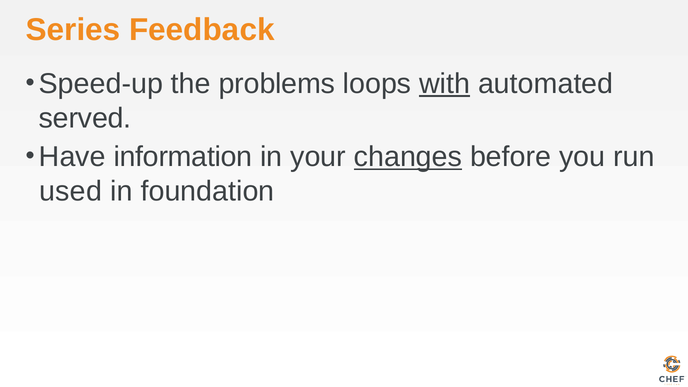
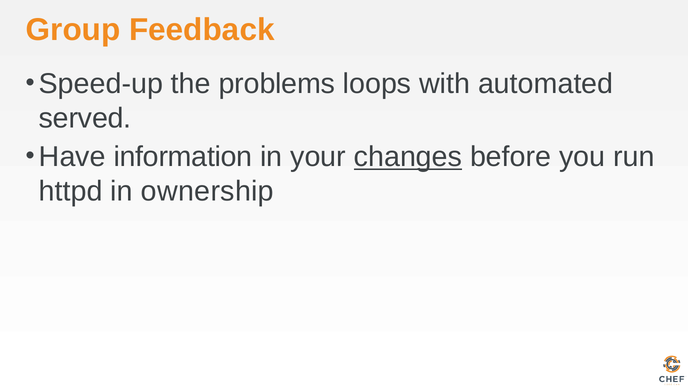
Series: Series -> Group (73, 30)
with underline: present -> none (445, 84)
used: used -> httpd (71, 191)
foundation: foundation -> ownership (207, 191)
